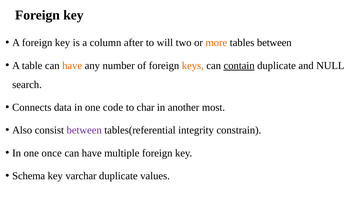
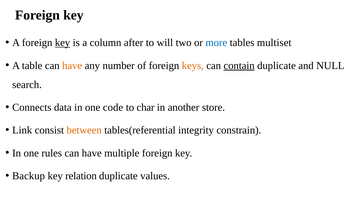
key underline: none -> present (63, 43)
more colour: orange -> blue (216, 43)
tables between: between -> multiset (274, 43)
most: most -> store (213, 107)
Also: Also -> Link (22, 130)
between colour: purple -> orange (84, 130)
once: once -> rules (52, 153)
Schema: Schema -> Backup (29, 176)
varchar: varchar -> relation (81, 176)
